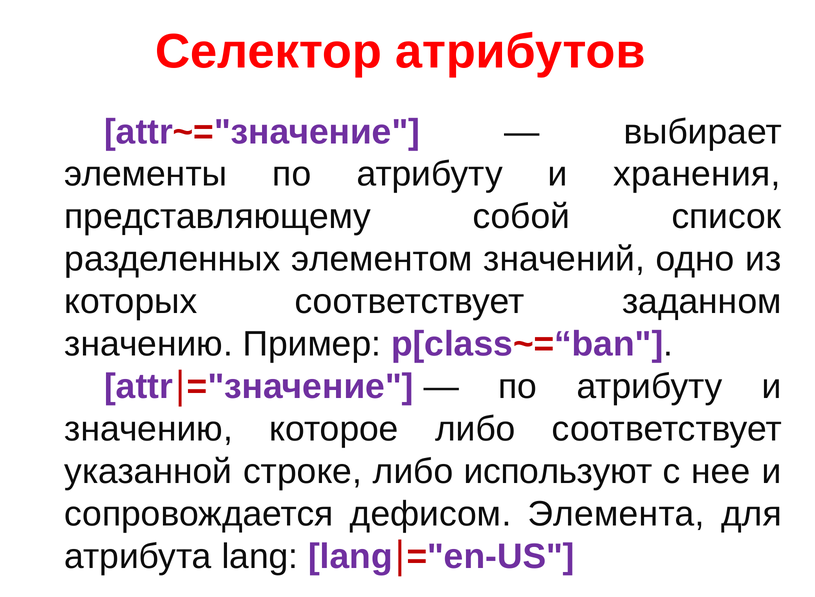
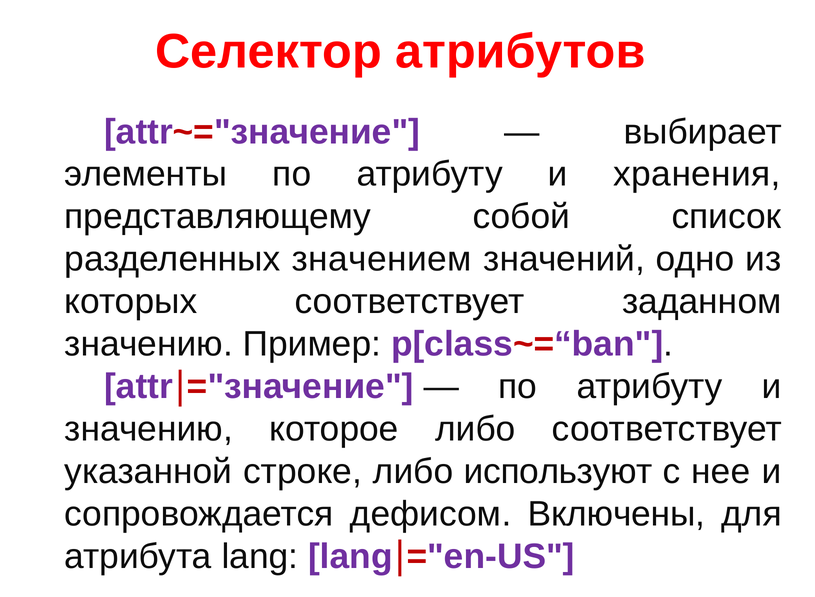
элементом: элементом -> значением (382, 259)
Элемента: Элемента -> Включены (616, 514)
